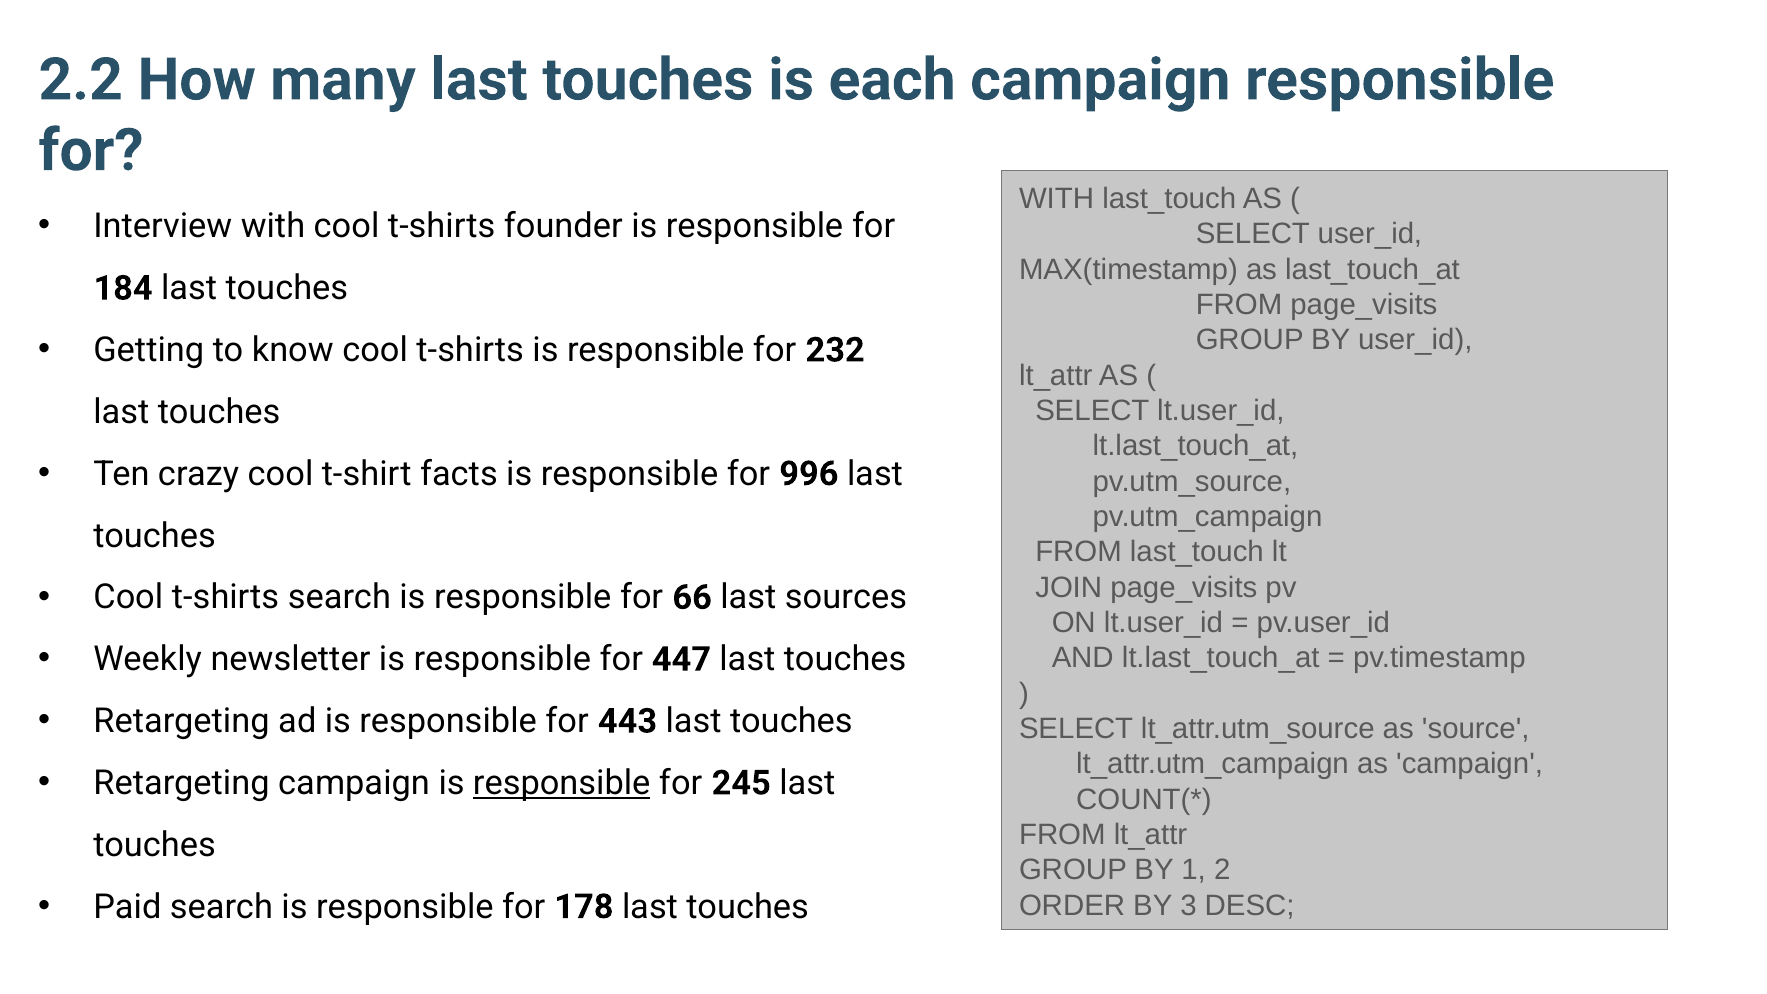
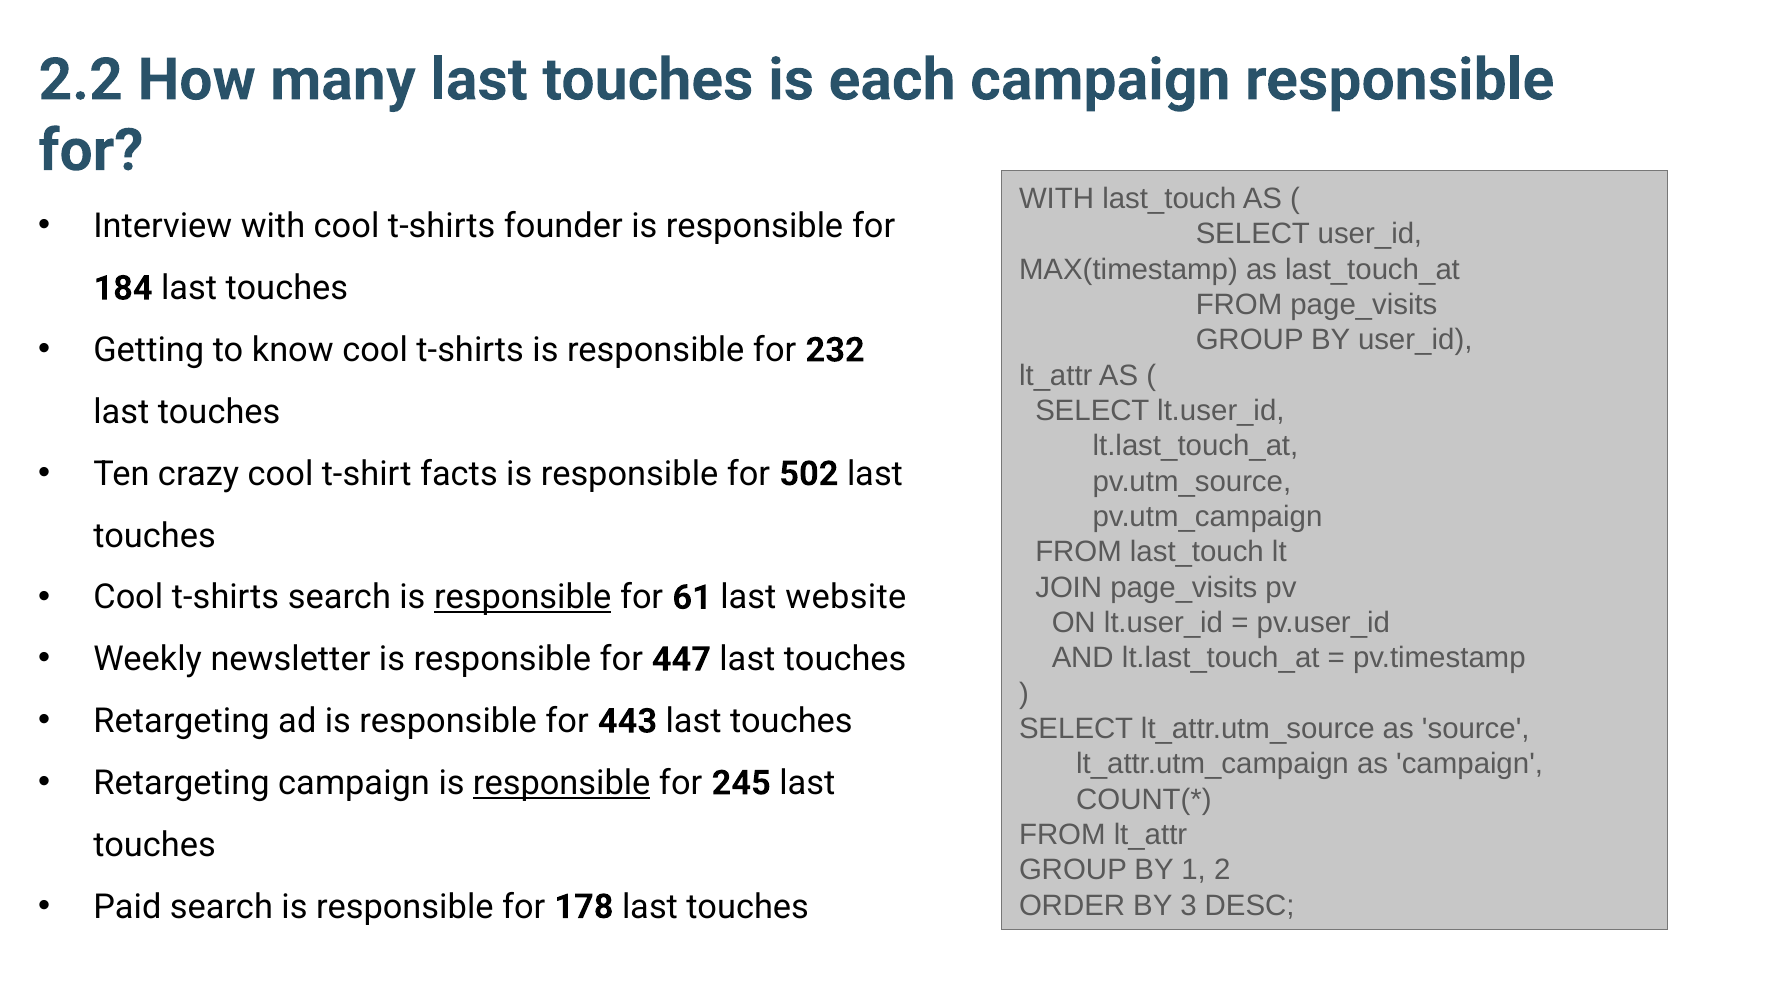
996: 996 -> 502 (809, 474)
responsible underline: none -> present (523, 598)
66: 66 -> 61 (692, 598)
sources: sources -> website (846, 598)
